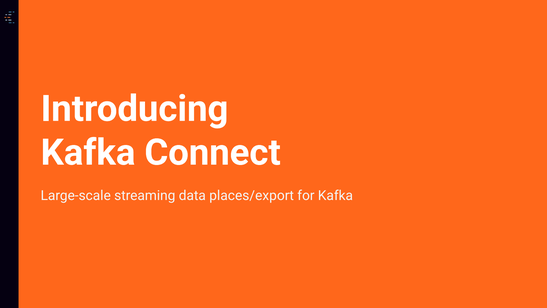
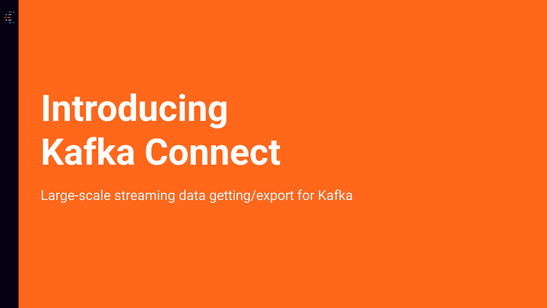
places/export: places/export -> getting/export (252, 195)
